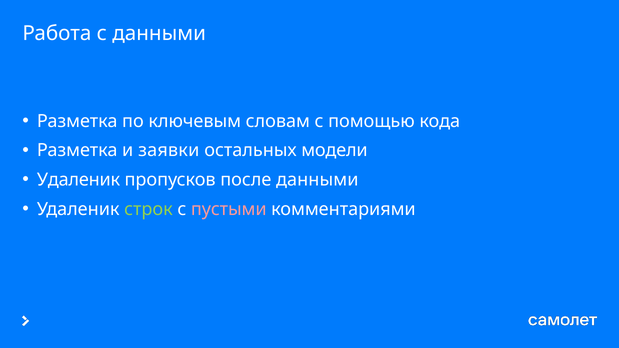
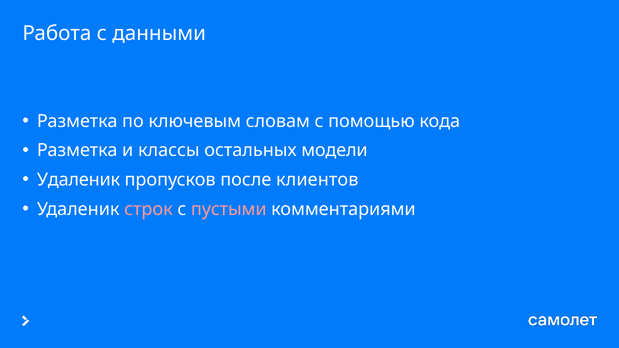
заявки: заявки -> классы (169, 151)
после данными: данными -> клиентов (317, 180)
строк colour: light green -> pink (148, 209)
